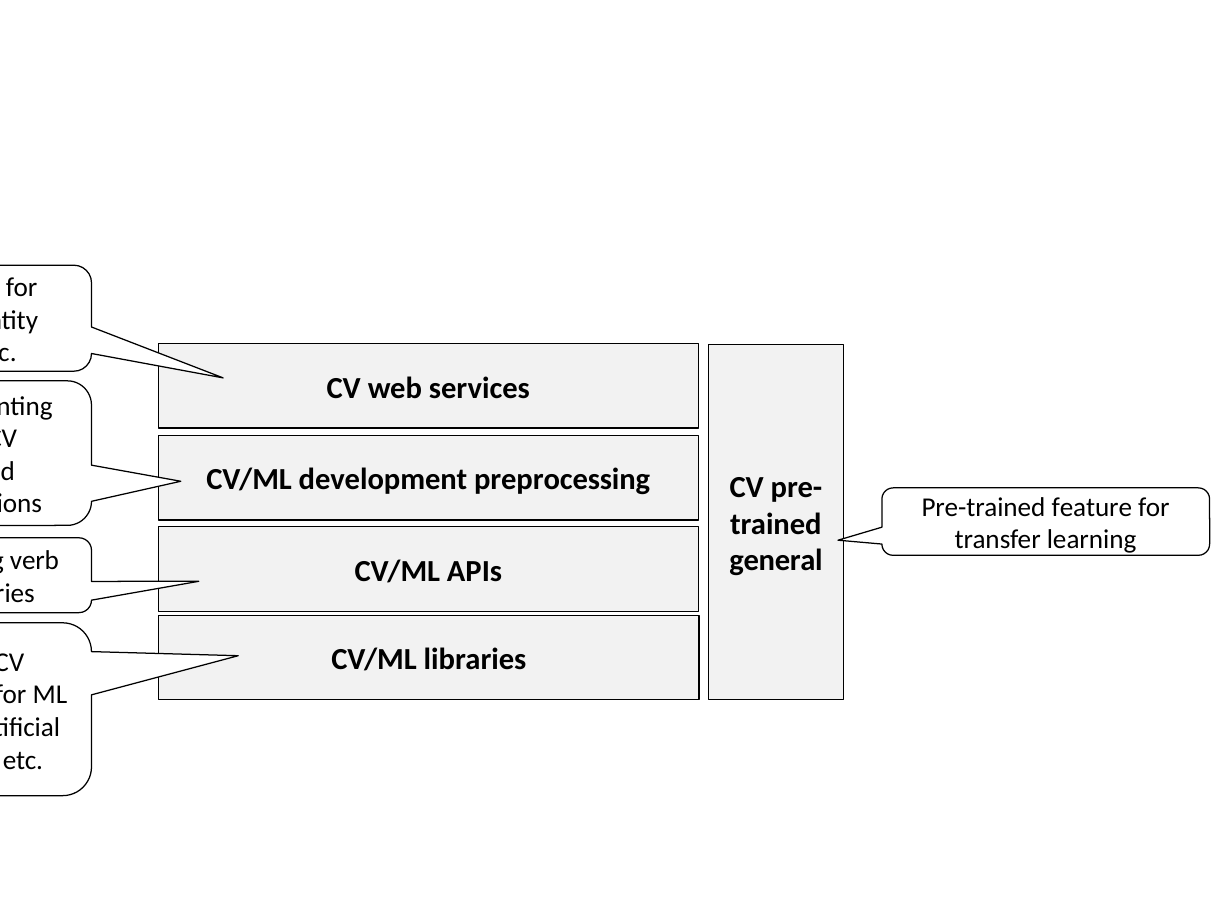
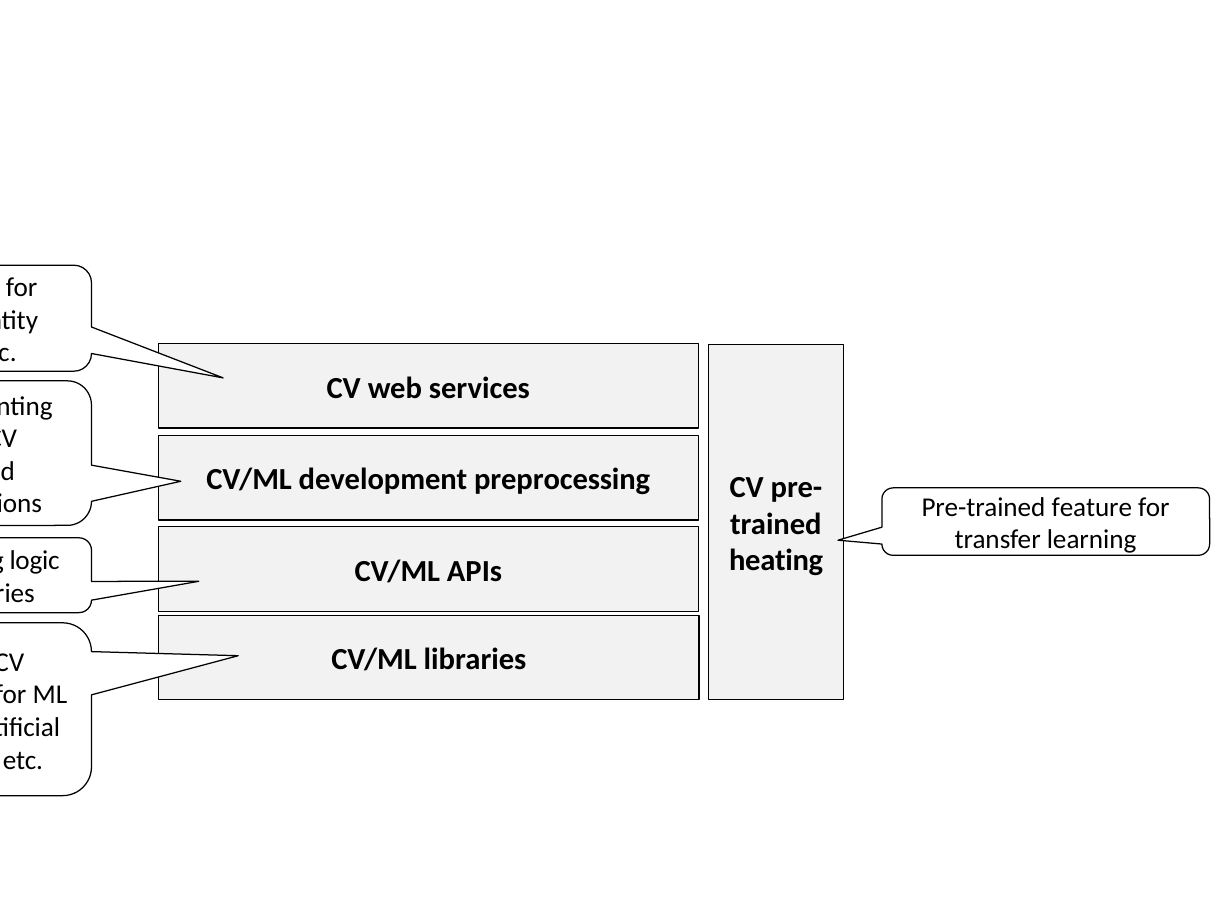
general: general -> heating (776, 561)
verb: verb -> logic (35, 561)
